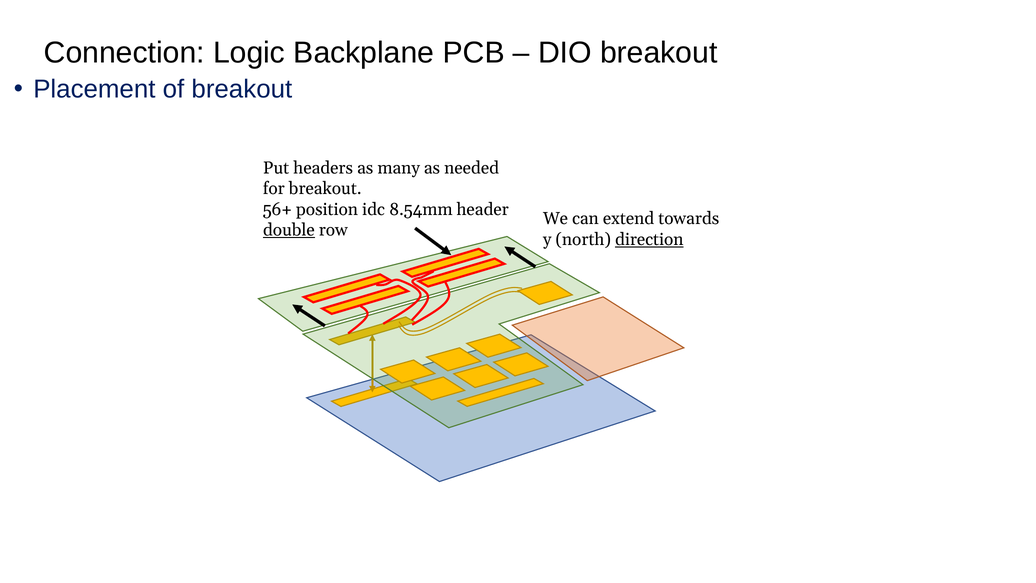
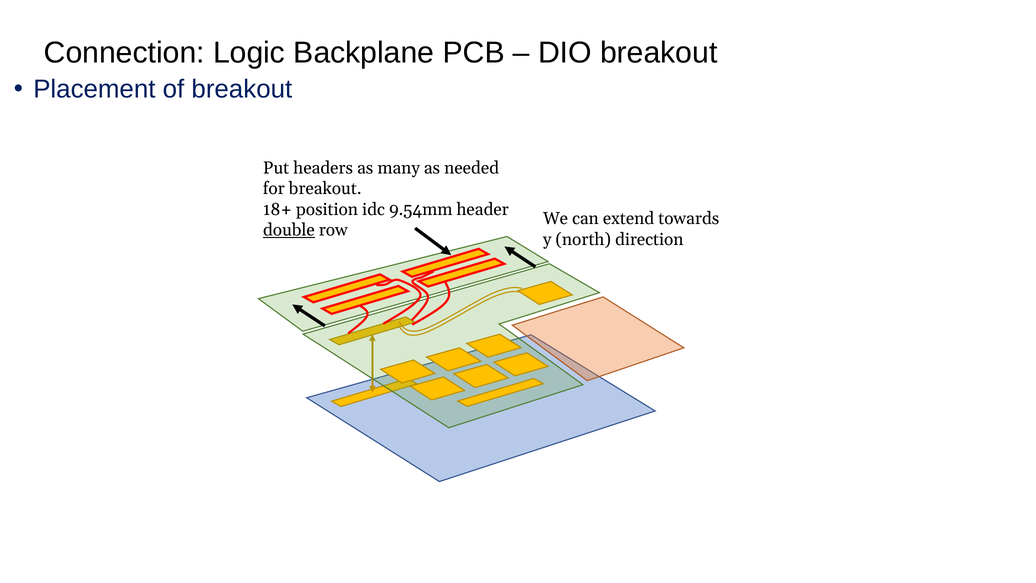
56+: 56+ -> 18+ (277, 209)
8.54mm: 8.54mm -> 9.54mm (421, 209)
direction underline: present -> none (649, 239)
